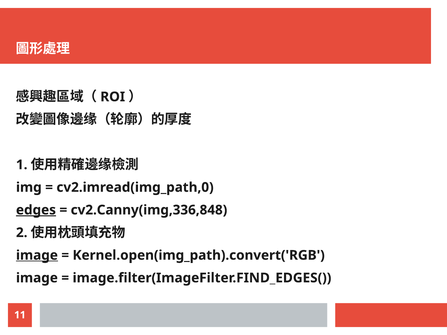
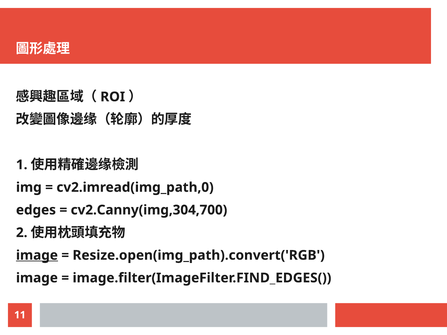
edges underline: present -> none (36, 210)
cv2.Canny(img,336,848: cv2.Canny(img,336,848 -> cv2.Canny(img,304,700 (149, 210)
Kernel.open(img_path).convert('RGB: Kernel.open(img_path).convert('RGB -> Resize.open(img_path).convert('RGB (199, 255)
